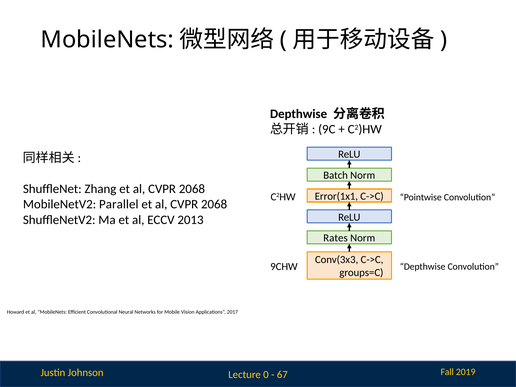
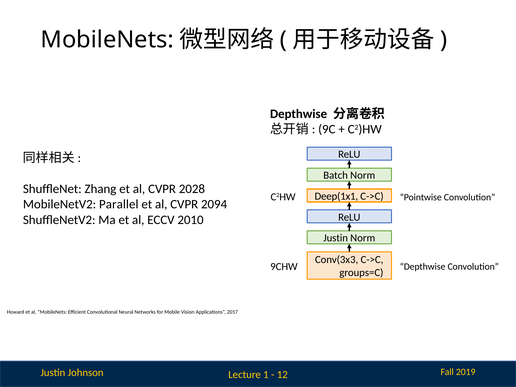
2068: 2068 -> 2028 (192, 189)
Error(1x1: Error(1x1 -> Deep(1x1 (336, 196)
2068: 2068 -> 2094 (214, 204)
2013: 2013 -> 2010 (190, 220)
Rates: Rates -> Justin (336, 238)
0: 0 -> 1 (266, 375)
67: 67 -> 12 (282, 375)
